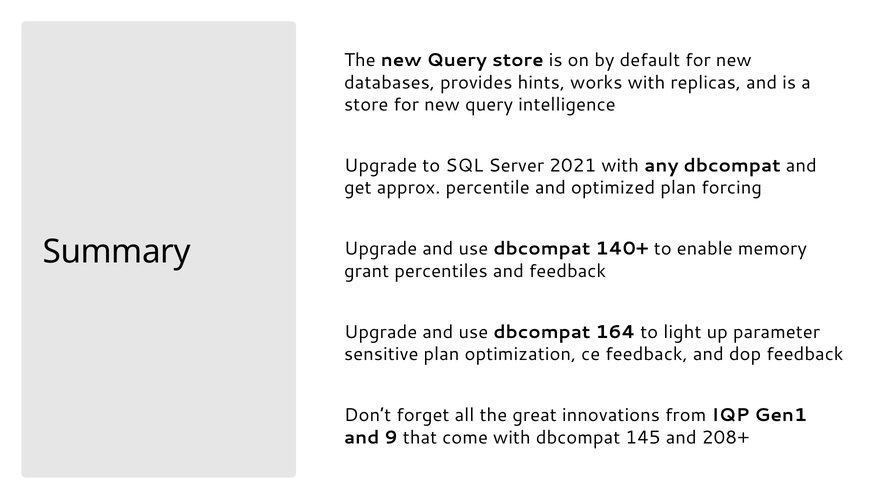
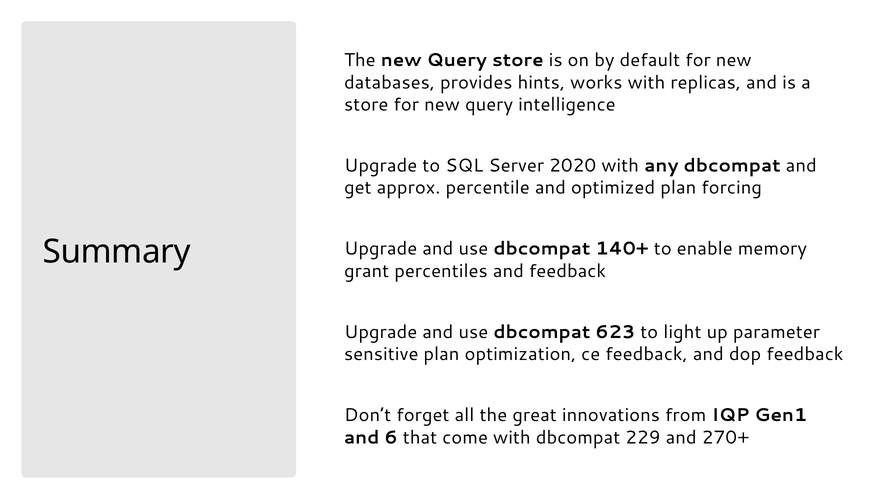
2021: 2021 -> 2020 (573, 166)
164: 164 -> 623 (615, 332)
9: 9 -> 6 (391, 438)
145: 145 -> 229 (643, 438)
208+: 208+ -> 270+ (726, 438)
